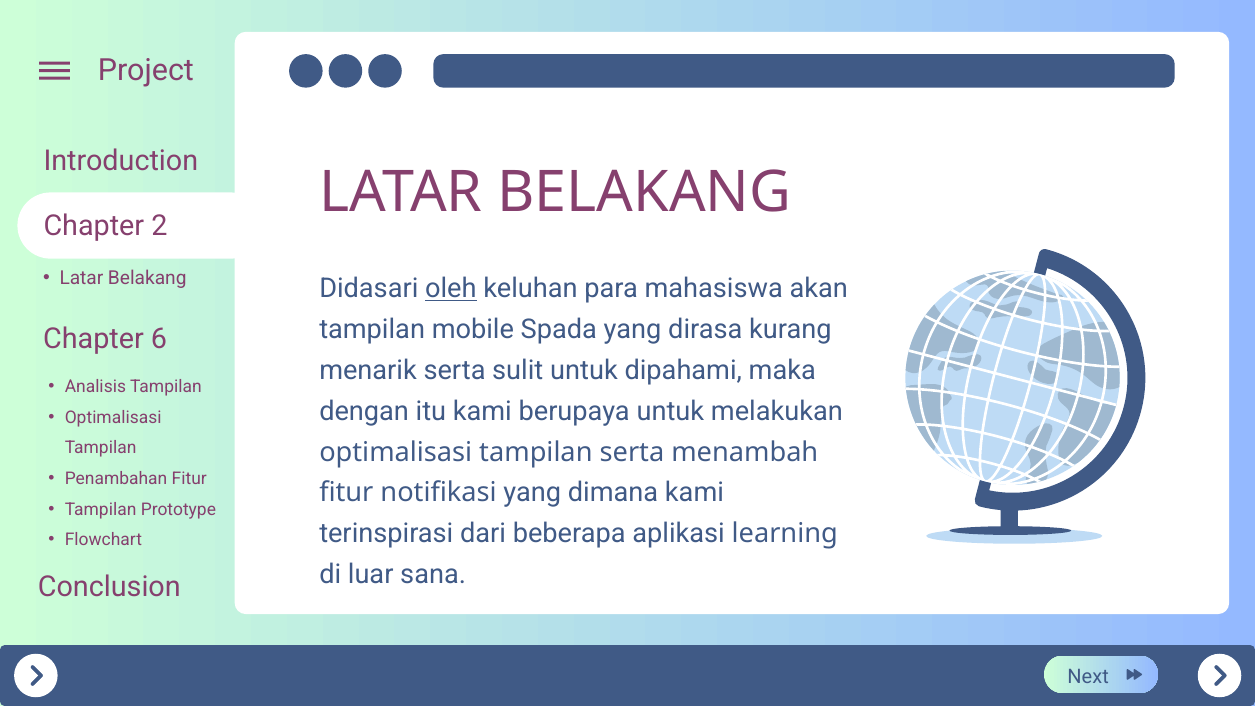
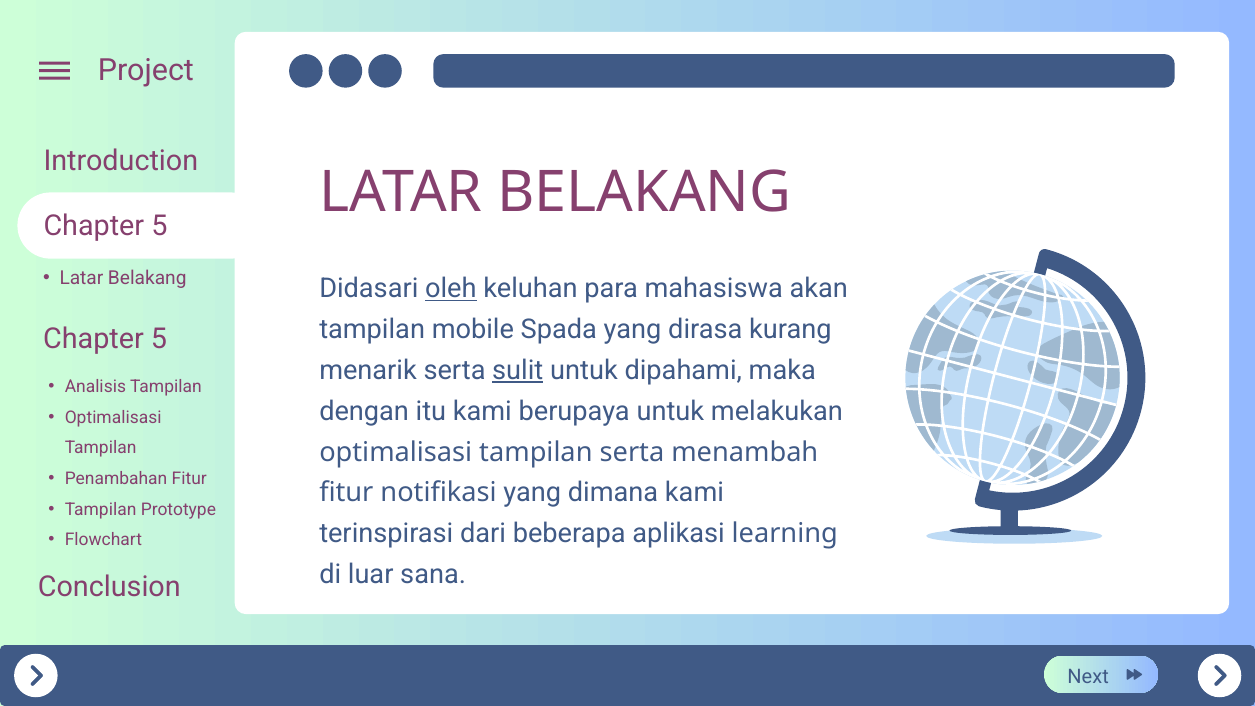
2: 2 -> 5 (159, 226)
6: 6 -> 5 (159, 339)
sulit underline: none -> present (518, 370)
